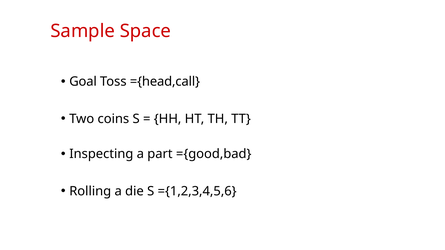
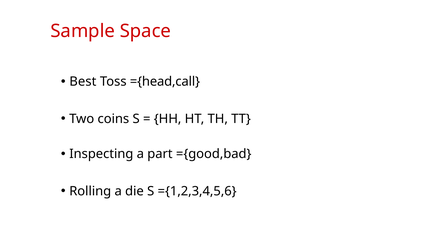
Goal: Goal -> Best (83, 82)
